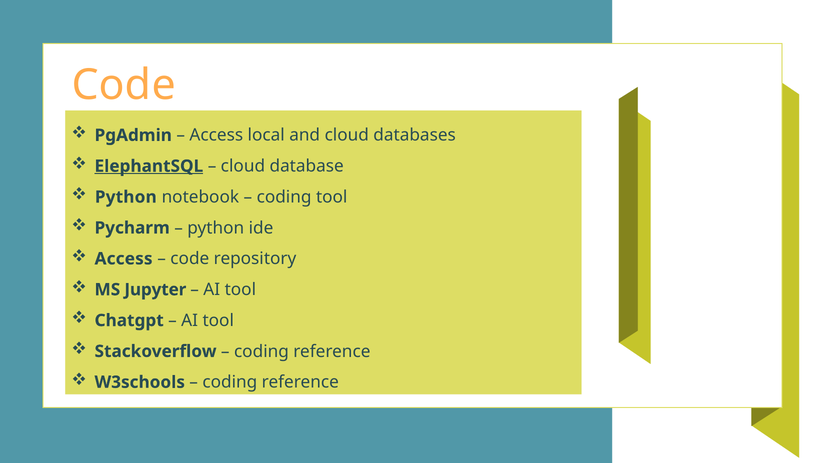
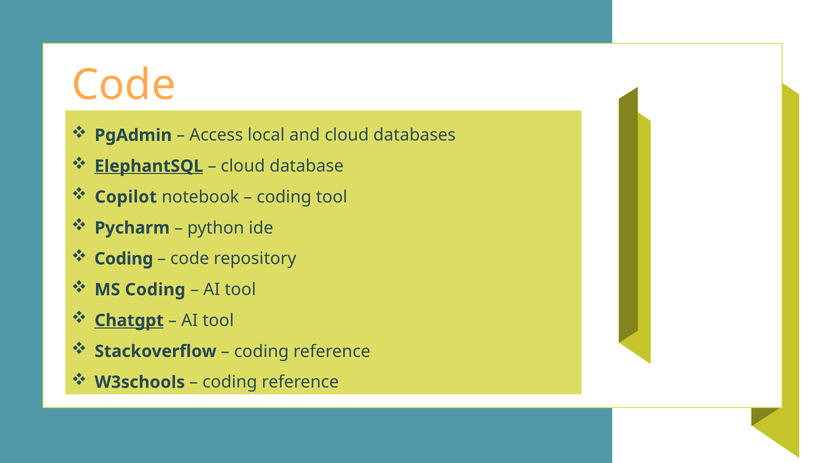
Python: Python -> Copilot (126, 197)
Access: Access -> Coding (124, 259)
MS Jupyter: Jupyter -> Coding (155, 290)
Chatgpt underline: none -> present (129, 321)
